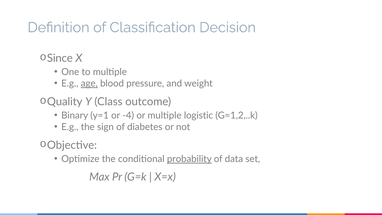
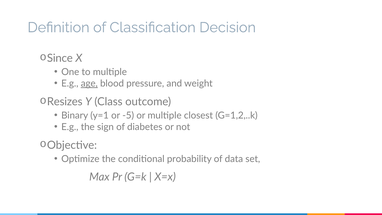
Quality: Quality -> Resizes (65, 102)
-4: -4 -> -5 (128, 115)
logistic: logistic -> closest (198, 115)
probability underline: present -> none (189, 159)
